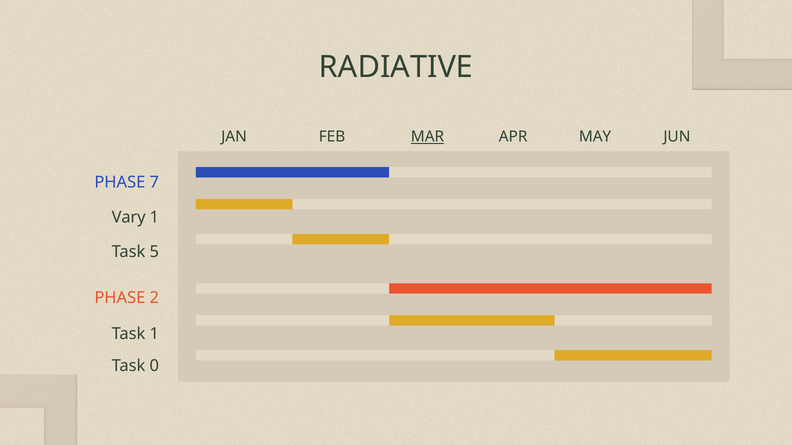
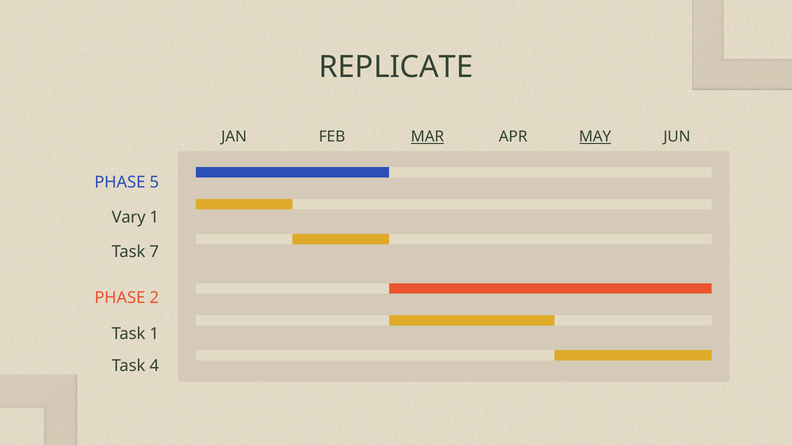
RADIATIVE: RADIATIVE -> REPLICATE (396, 67)
MAY underline: none -> present (595, 137)
7: 7 -> 5 (154, 182)
5: 5 -> 7 (154, 252)
0: 0 -> 4 (154, 366)
